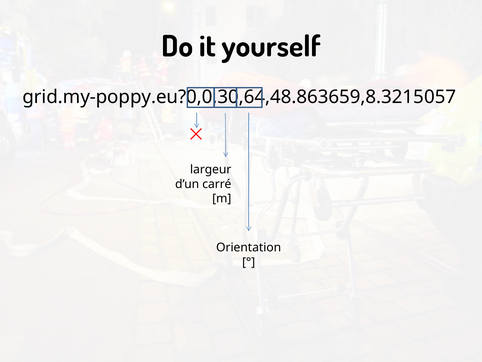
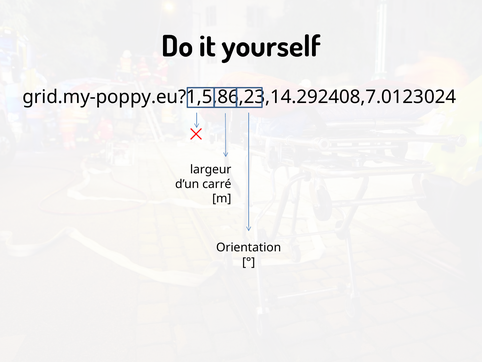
grid.my-poppy.eu?0,0,30,64,48.863659,8.3215057: grid.my-poppy.eu?0,0,30,64,48.863659,8.3215057 -> grid.my-poppy.eu?1,5,86,23,14.292408,7.0123024 (239, 97)
